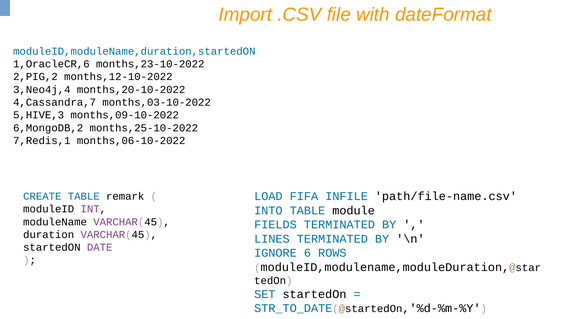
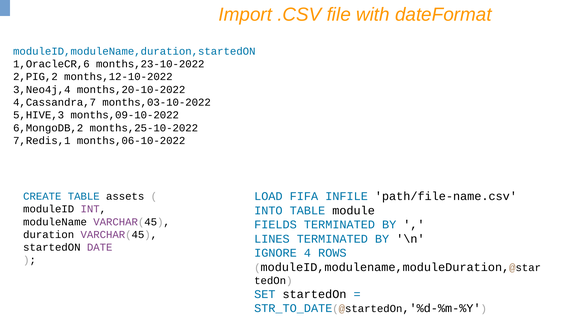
remark: remark -> assets (125, 196)
6: 6 -> 4 (307, 253)
